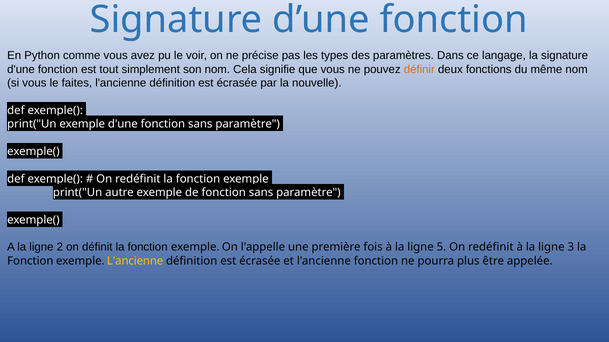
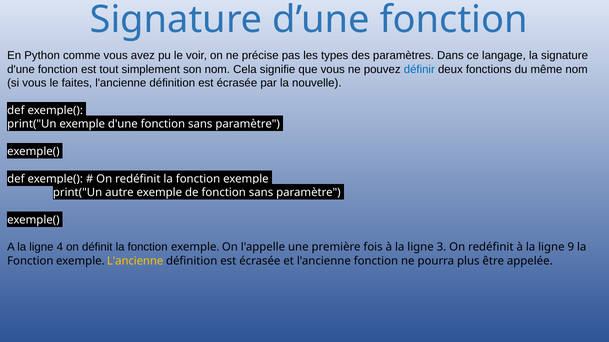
définir colour: orange -> blue (419, 69)
2: 2 -> 4 (60, 248)
5: 5 -> 3 (442, 248)
3: 3 -> 9 (571, 248)
